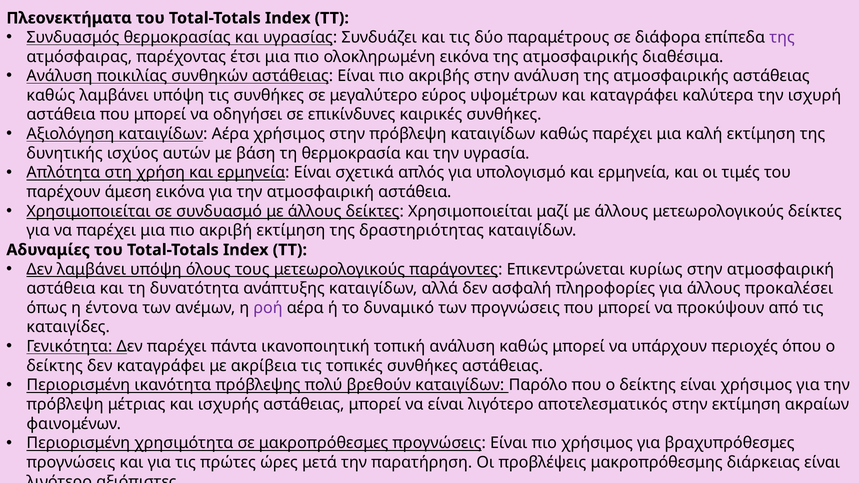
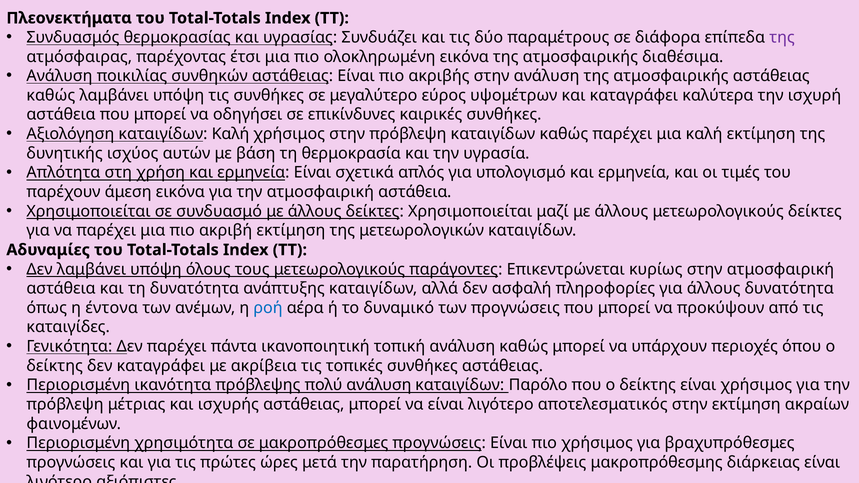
καταιγίδων Αέρα: Αέρα -> Καλή (230, 134)
δραστηριότητας: δραστηριότητας -> μετεωρολογικών (422, 231)
άλλους προκαλέσει: προκαλέσει -> δυνατότητα (789, 289)
ροή colour: purple -> blue (268, 308)
πολύ βρεθούν: βρεθούν -> ανάλυση (379, 385)
